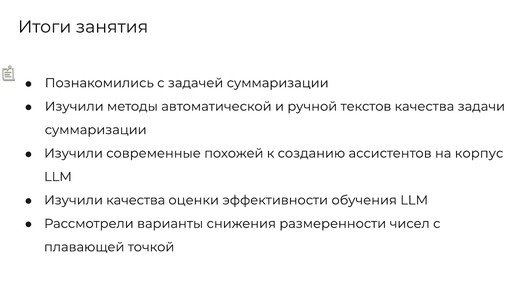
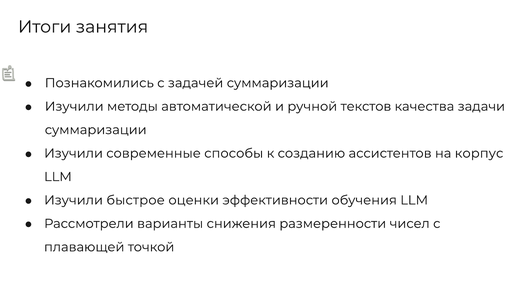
похожей: похожей -> способы (234, 153)
Изучили качества: качества -> быстрое (136, 200)
